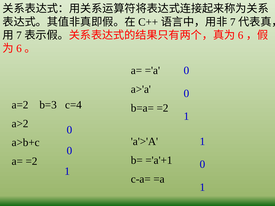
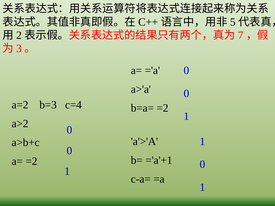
7: 7 -> 5 (233, 22)
7: 7 -> 2 (19, 35)
6: 6 -> 7 (241, 35)
6: 6 -> 3 (19, 49)
